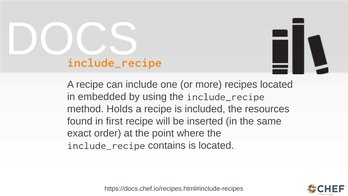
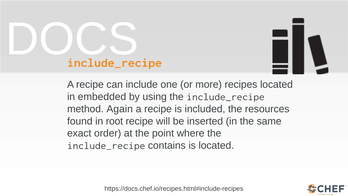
Holds: Holds -> Again (120, 109)
first: first -> root (114, 121)
